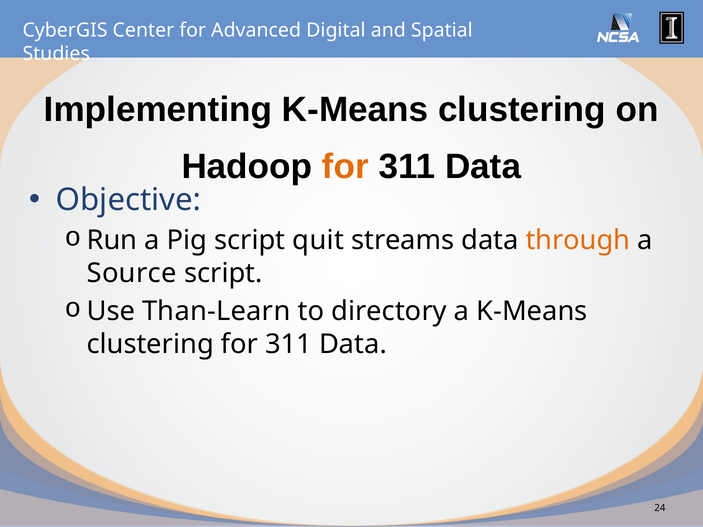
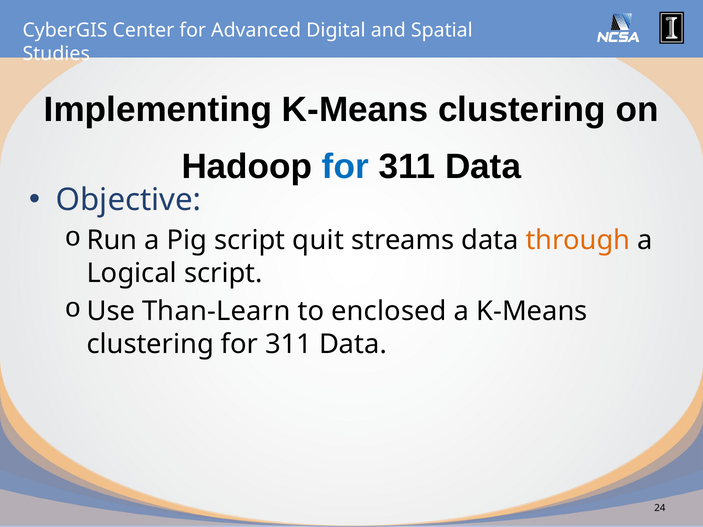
for colour: orange -> blue (345, 167)
Source: Source -> Logical (132, 273)
directory: directory -> enclosed (389, 312)
